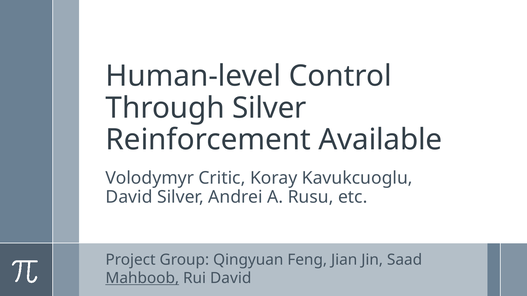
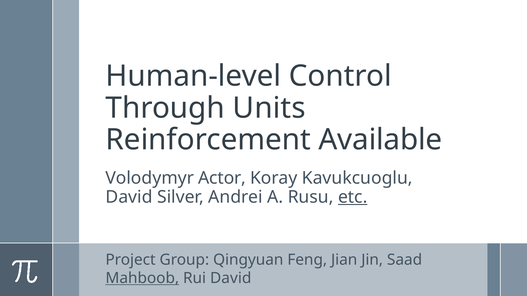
Through Silver: Silver -> Units (269, 108)
Critic: Critic -> Actor (222, 178)
etc underline: none -> present (353, 197)
